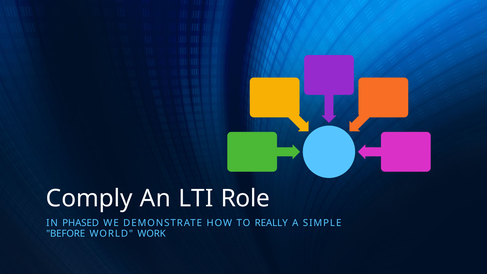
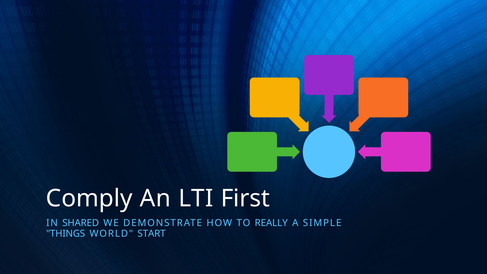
Role: Role -> First (245, 199)
PHASED: PHASED -> SHARED (81, 223)
BEFORE: BEFORE -> THINGS (66, 234)
WORK: WORK -> START (152, 234)
